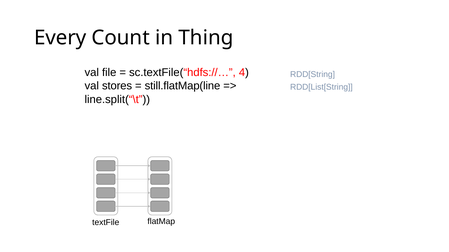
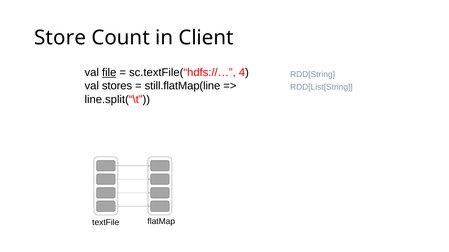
Every: Every -> Store (60, 38)
Thing: Thing -> Client (206, 38)
file underline: none -> present (109, 73)
